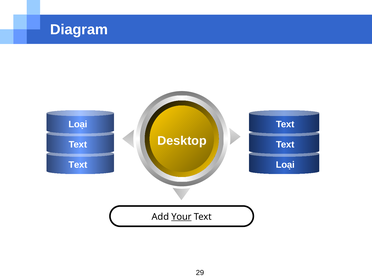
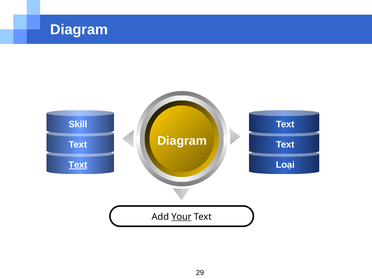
Loại: Loại -> Skill (78, 124)
Desktop: Desktop -> Diagram (182, 141)
Text underline: none -> present (78, 165)
